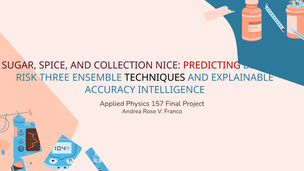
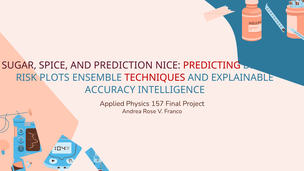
COLLECTION: COLLECTION -> PREDICTION (123, 65)
THREE: THREE -> PLOTS (54, 78)
TECHNIQUES colour: black -> red (155, 78)
